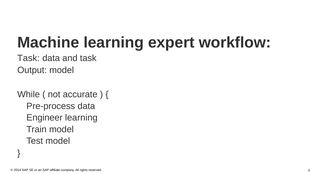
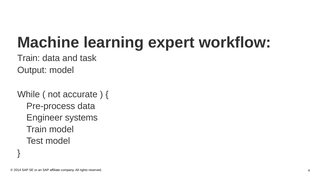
Task: Task -> Train (29, 58)
Engineer learning: learning -> systems (81, 118)
